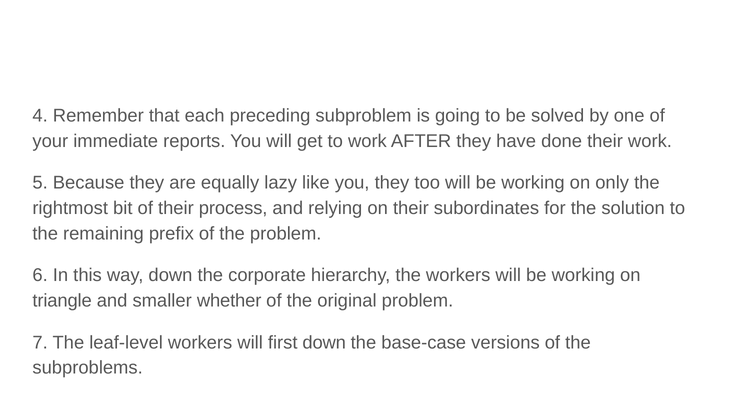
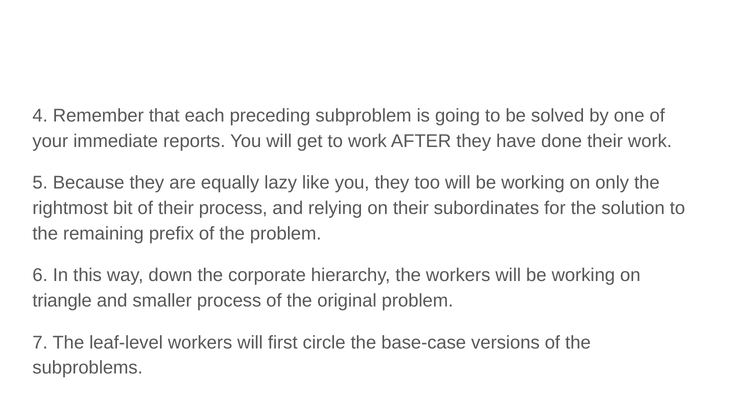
smaller whether: whether -> process (229, 301)
first down: down -> circle (324, 342)
